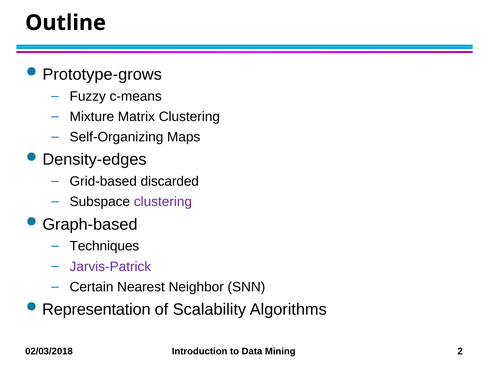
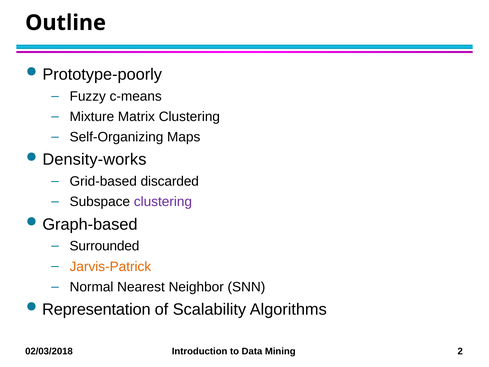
Prototype-grows: Prototype-grows -> Prototype-poorly (102, 74)
Density-edges: Density-edges -> Density-works (94, 159)
Techniques: Techniques -> Surrounded (104, 246)
Jarvis-Patrick colour: purple -> orange (110, 266)
Certain: Certain -> Normal (92, 287)
